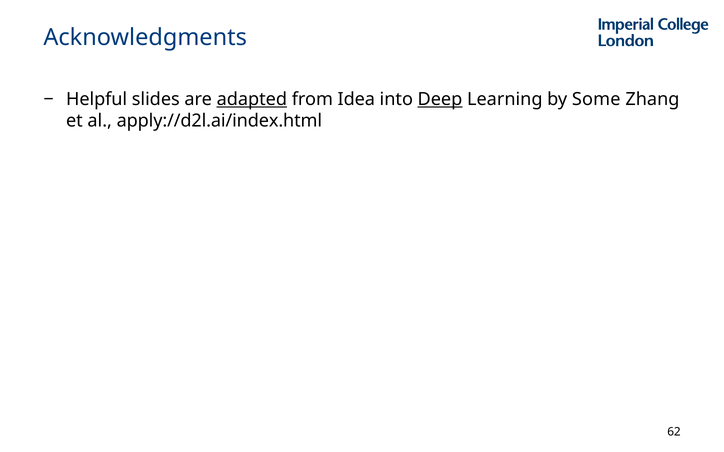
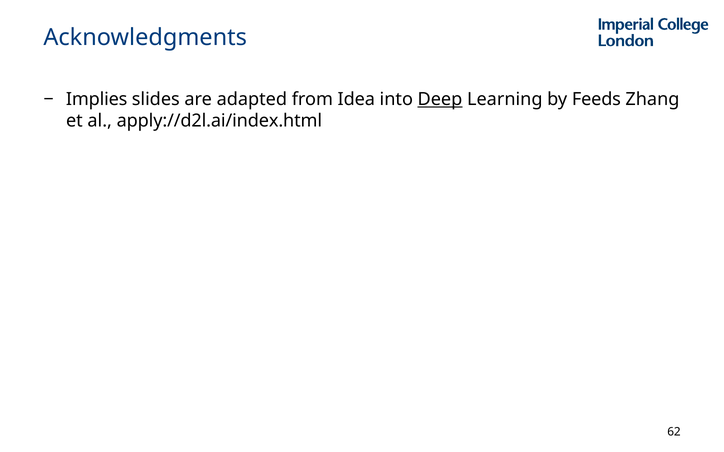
Helpful: Helpful -> Implies (97, 99)
adapted underline: present -> none (252, 99)
Some: Some -> Feeds (596, 99)
